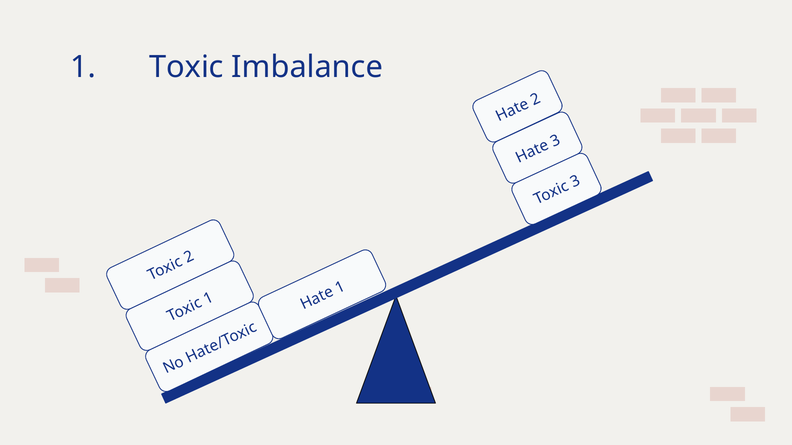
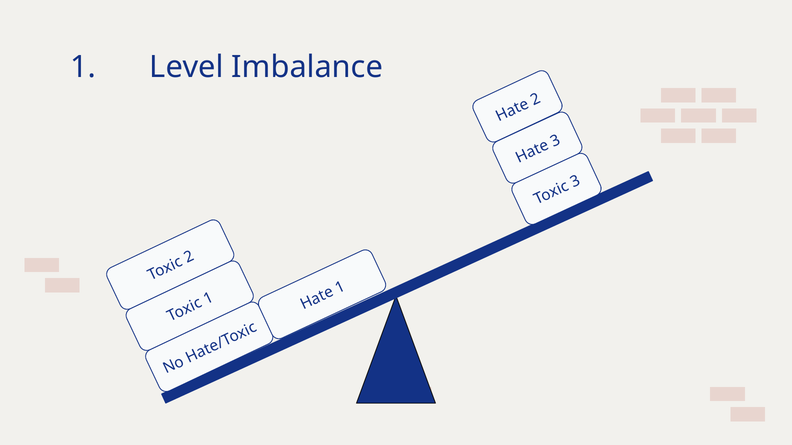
Toxic: Toxic -> Level (187, 67)
